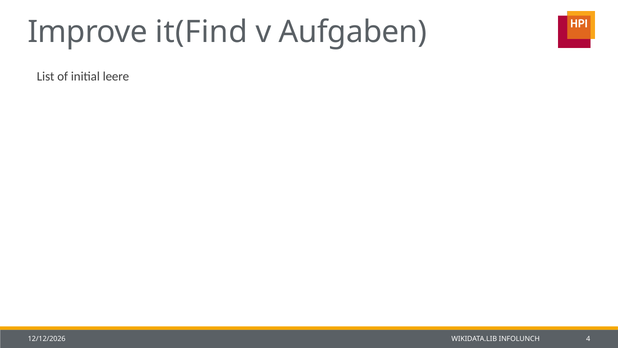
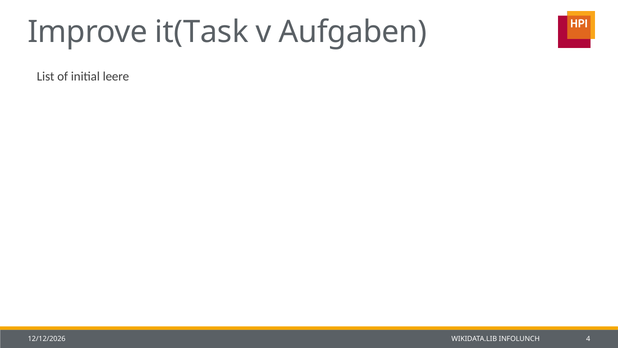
it(Find: it(Find -> it(Task (202, 32)
